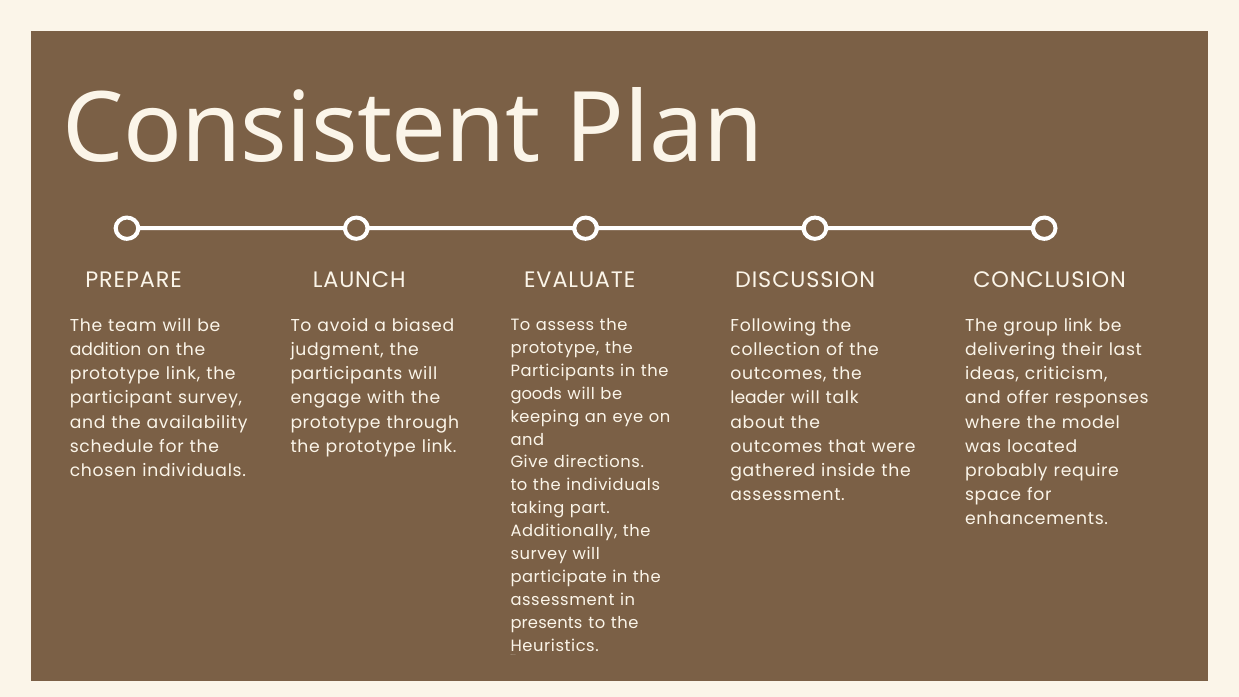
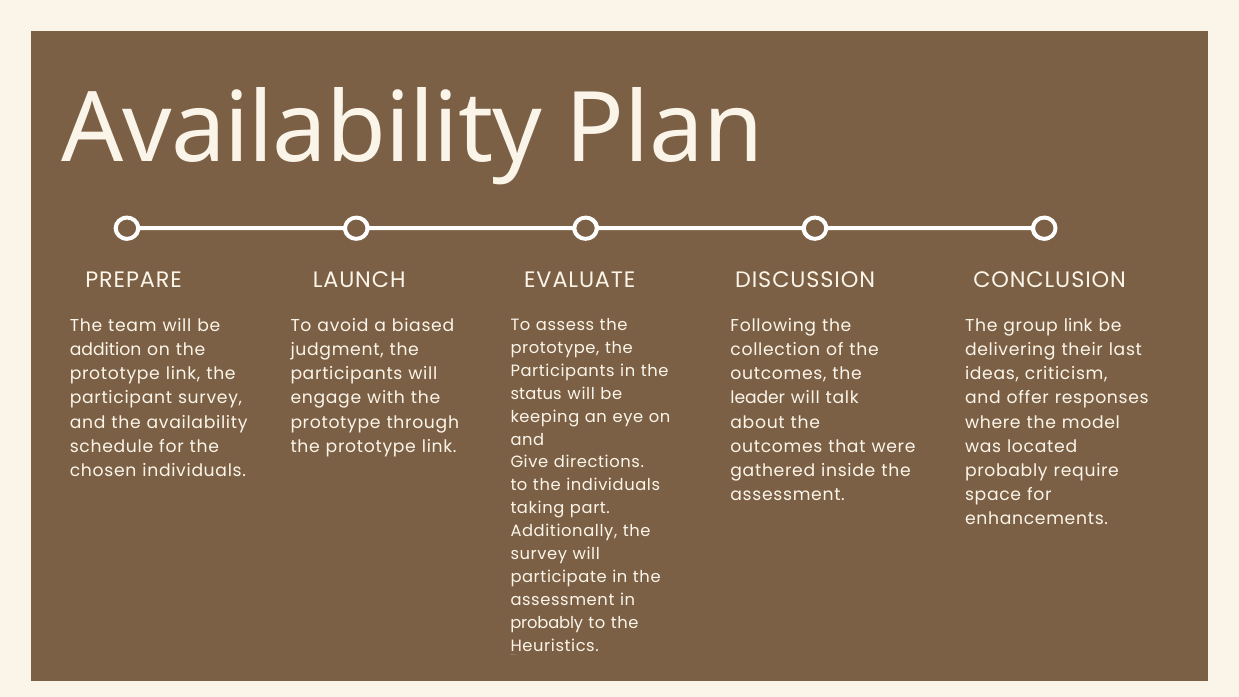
Consistent: Consistent -> Availability (302, 129)
goods: goods -> status (536, 394)
presents: presents -> probably (547, 623)
